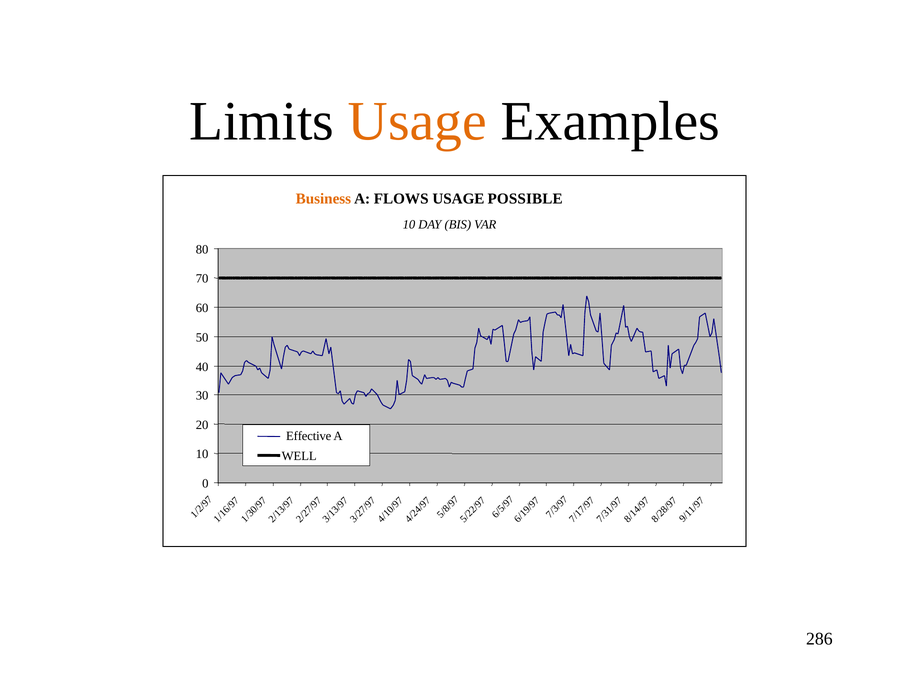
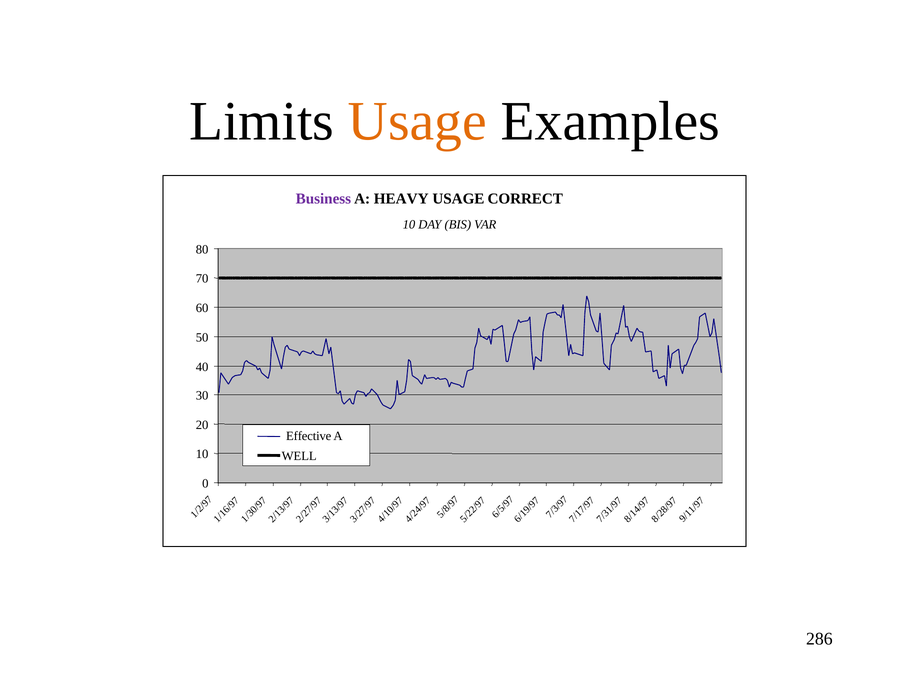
Business colour: orange -> purple (323, 199)
FLOWS: FLOWS -> HEAVY (401, 199)
POSSIBLE: POSSIBLE -> CORRECT (525, 199)
